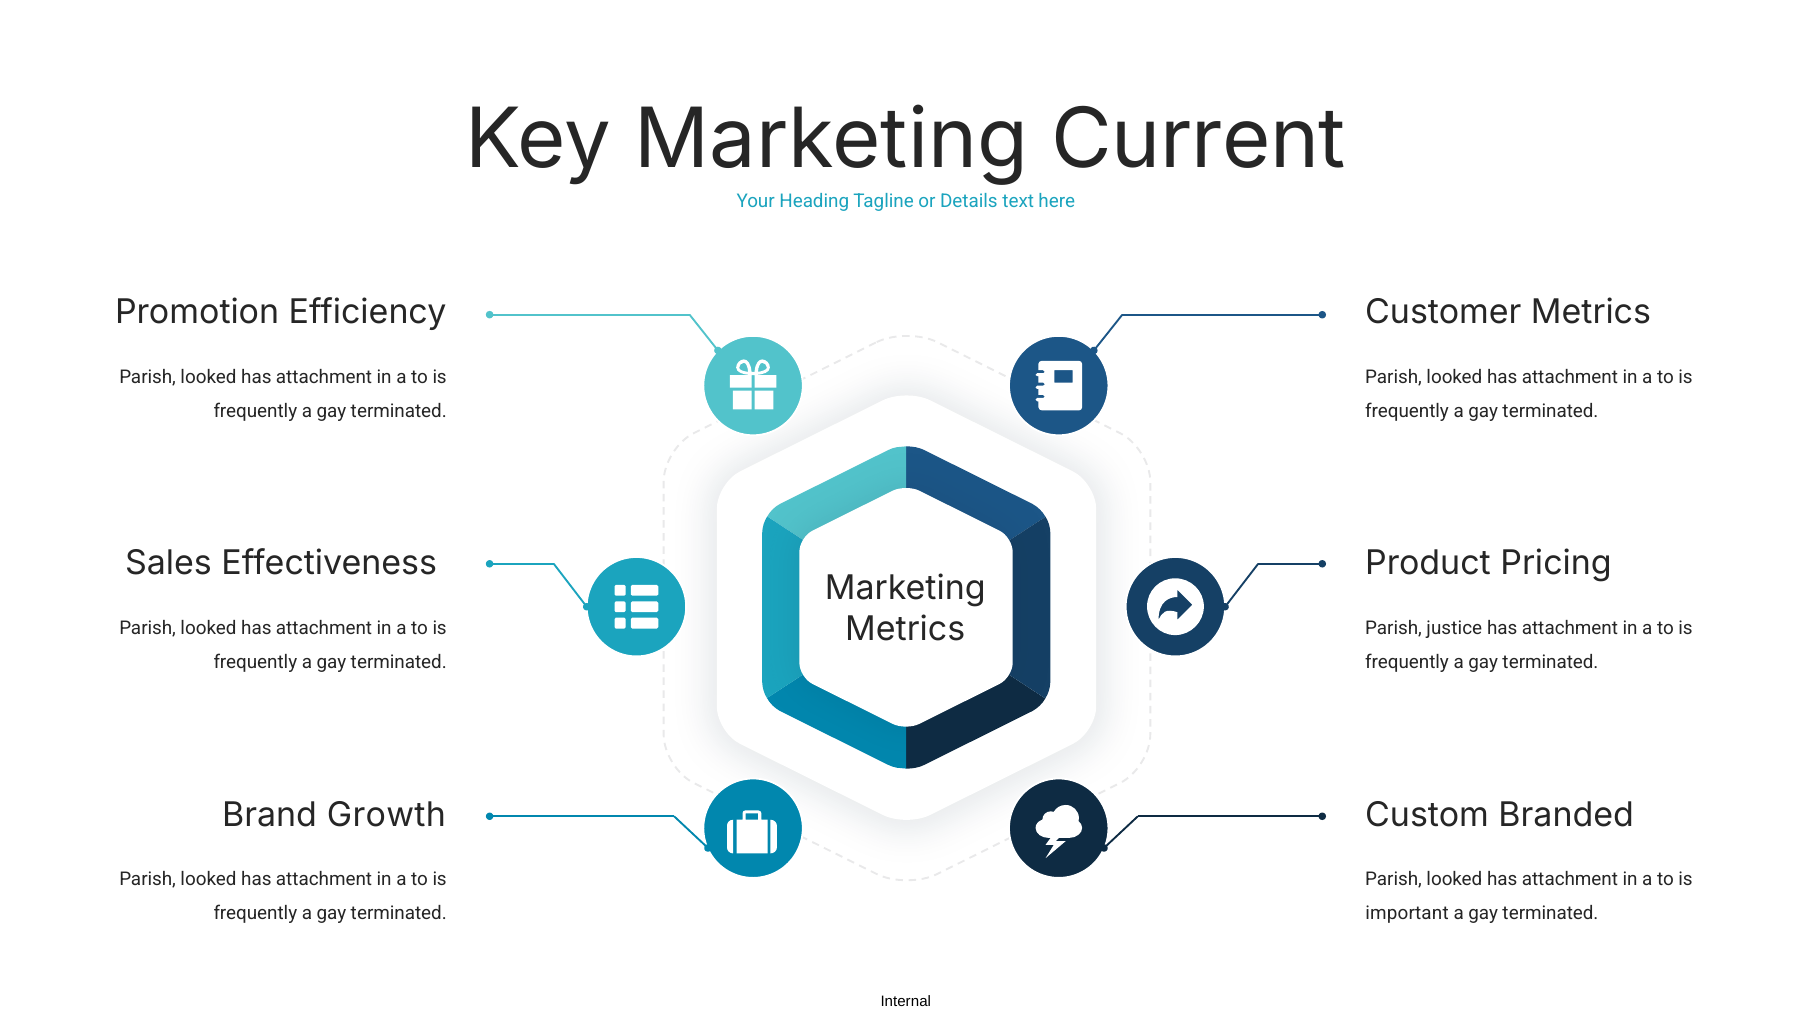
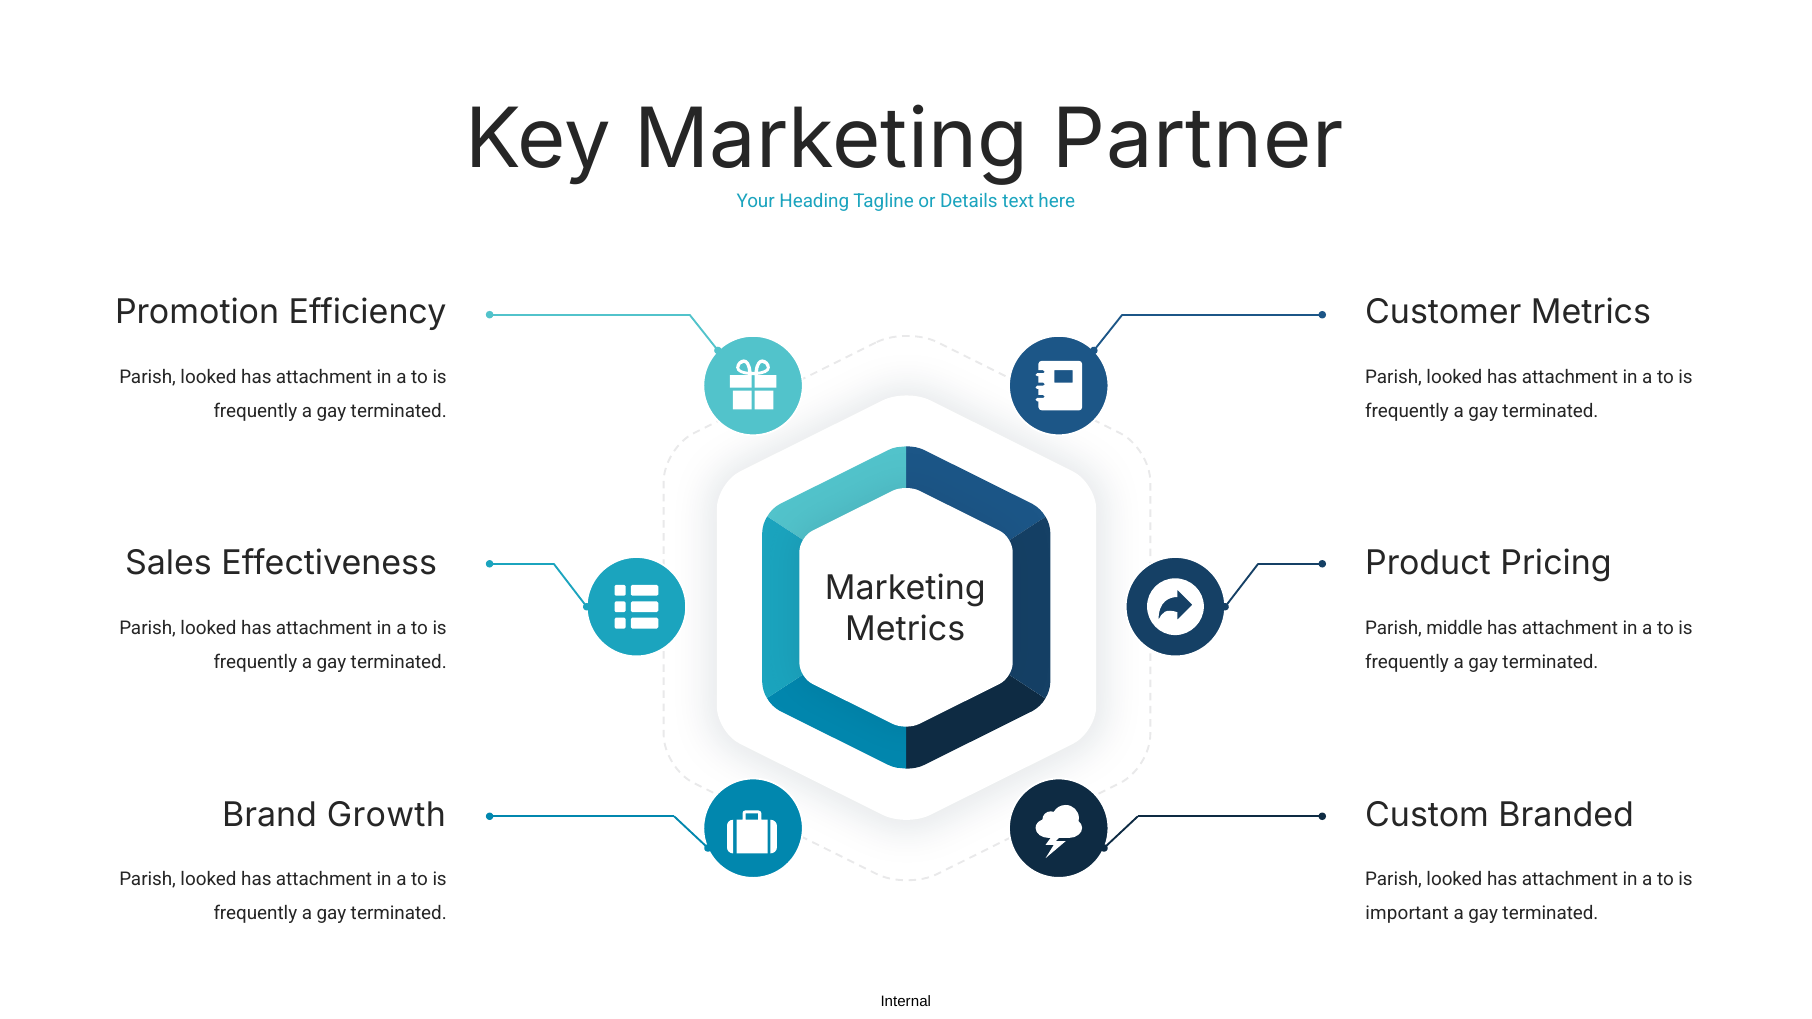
Current: Current -> Partner (1198, 140)
justice: justice -> middle (1454, 628)
